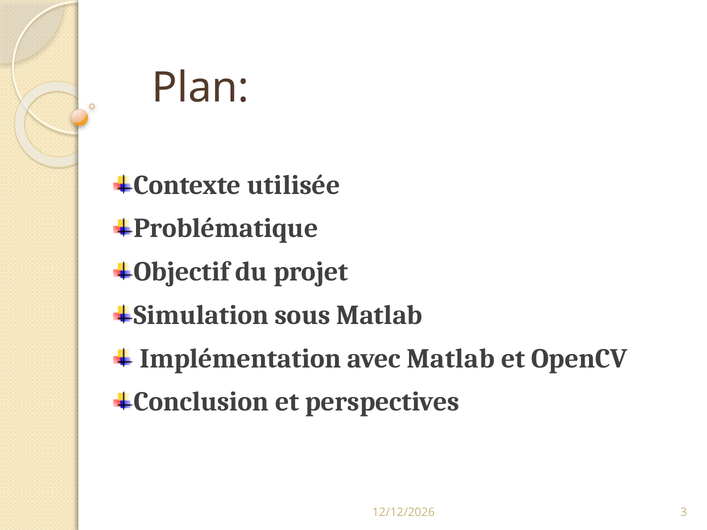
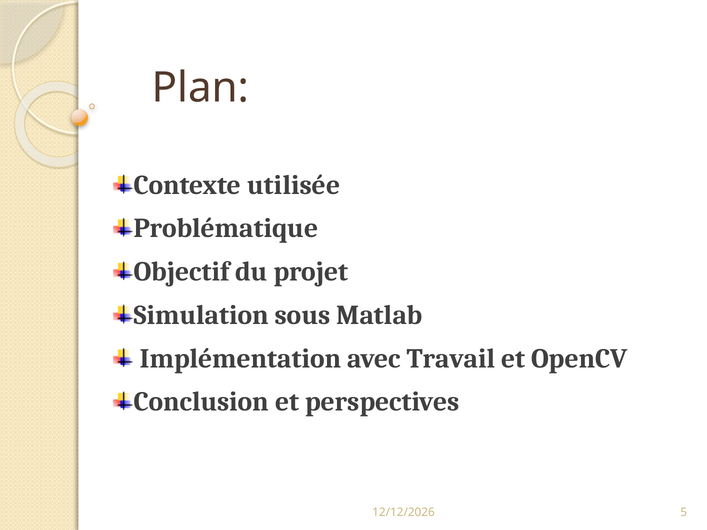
avec Matlab: Matlab -> Travail (451, 359)
3: 3 -> 5 (684, 513)
